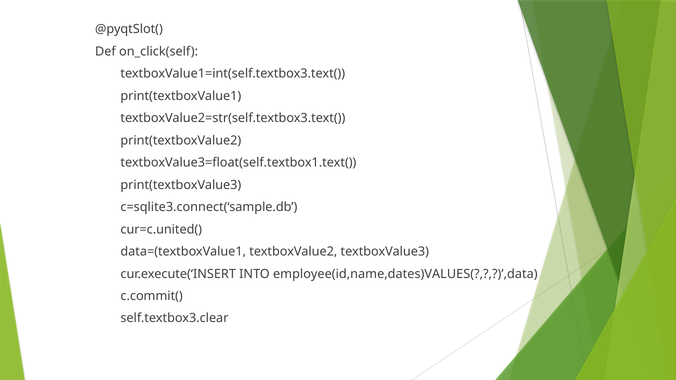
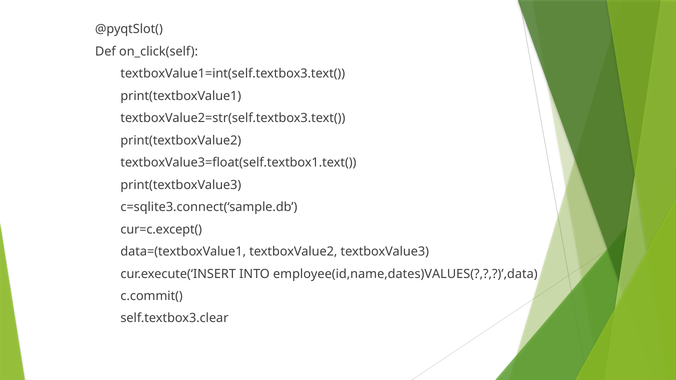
cur=c.united(: cur=c.united( -> cur=c.except( (161, 229)
